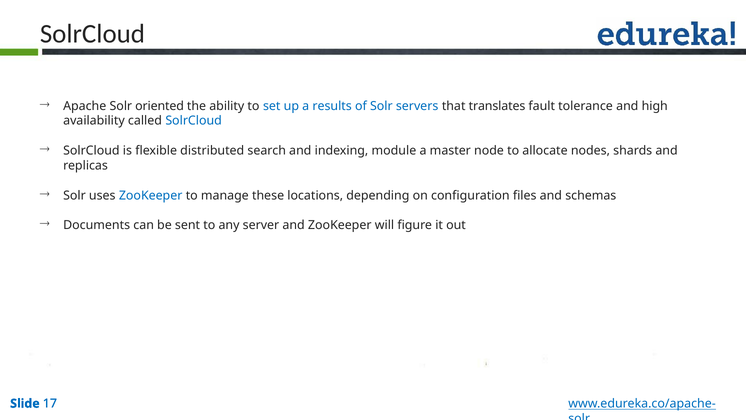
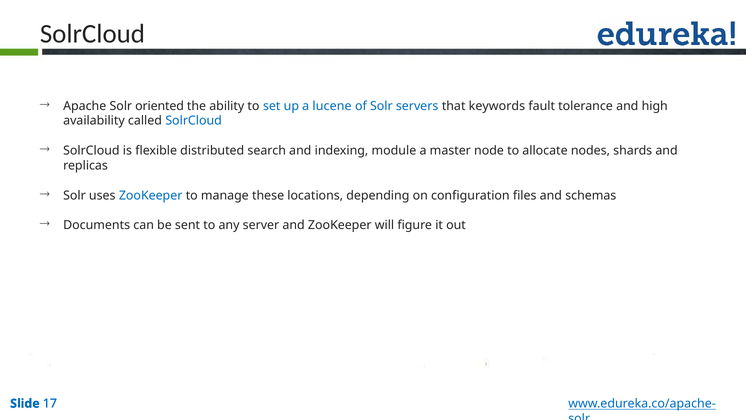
results: results -> lucene (332, 106)
translates: translates -> keywords (497, 106)
